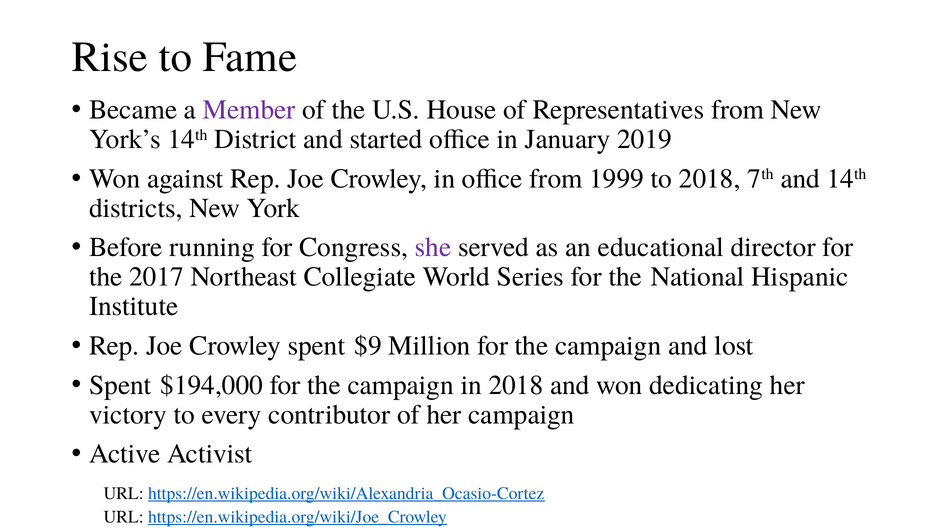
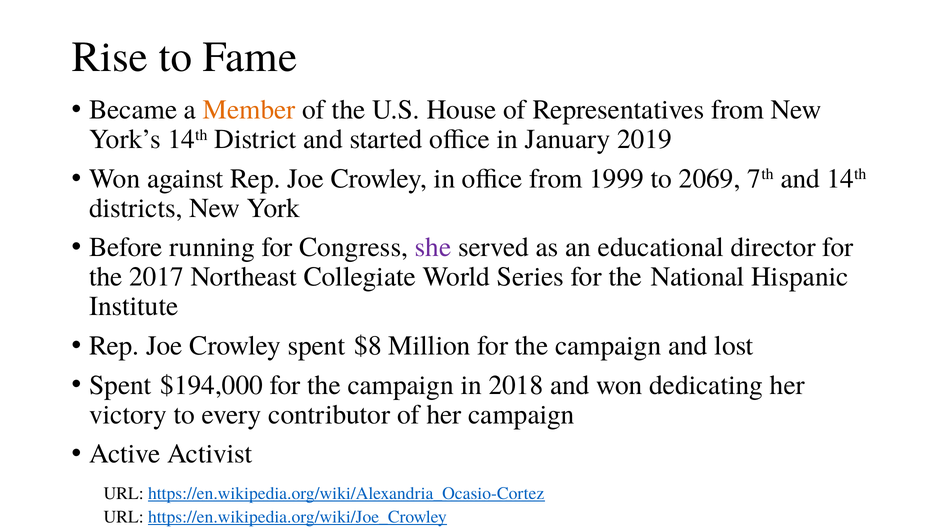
Member colour: purple -> orange (249, 110)
to 2018: 2018 -> 2069 (710, 179)
$9: $9 -> $8 (368, 346)
